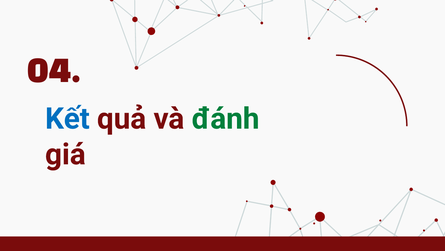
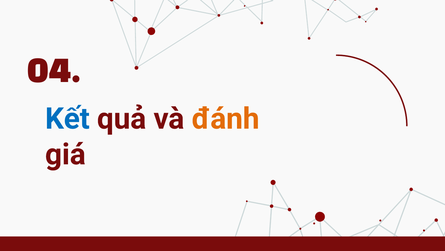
đánh colour: green -> orange (226, 118)
